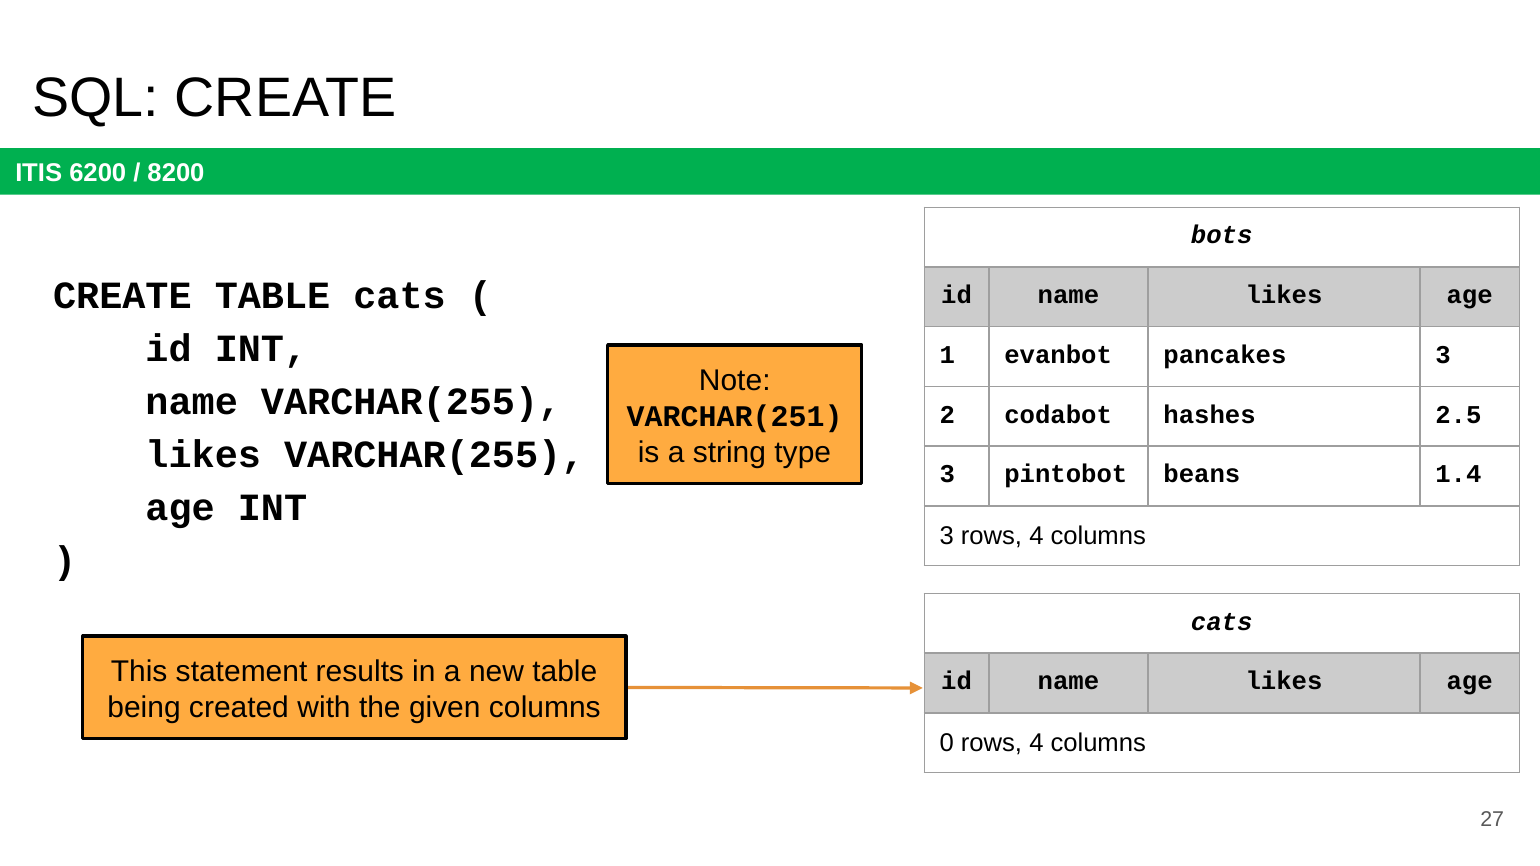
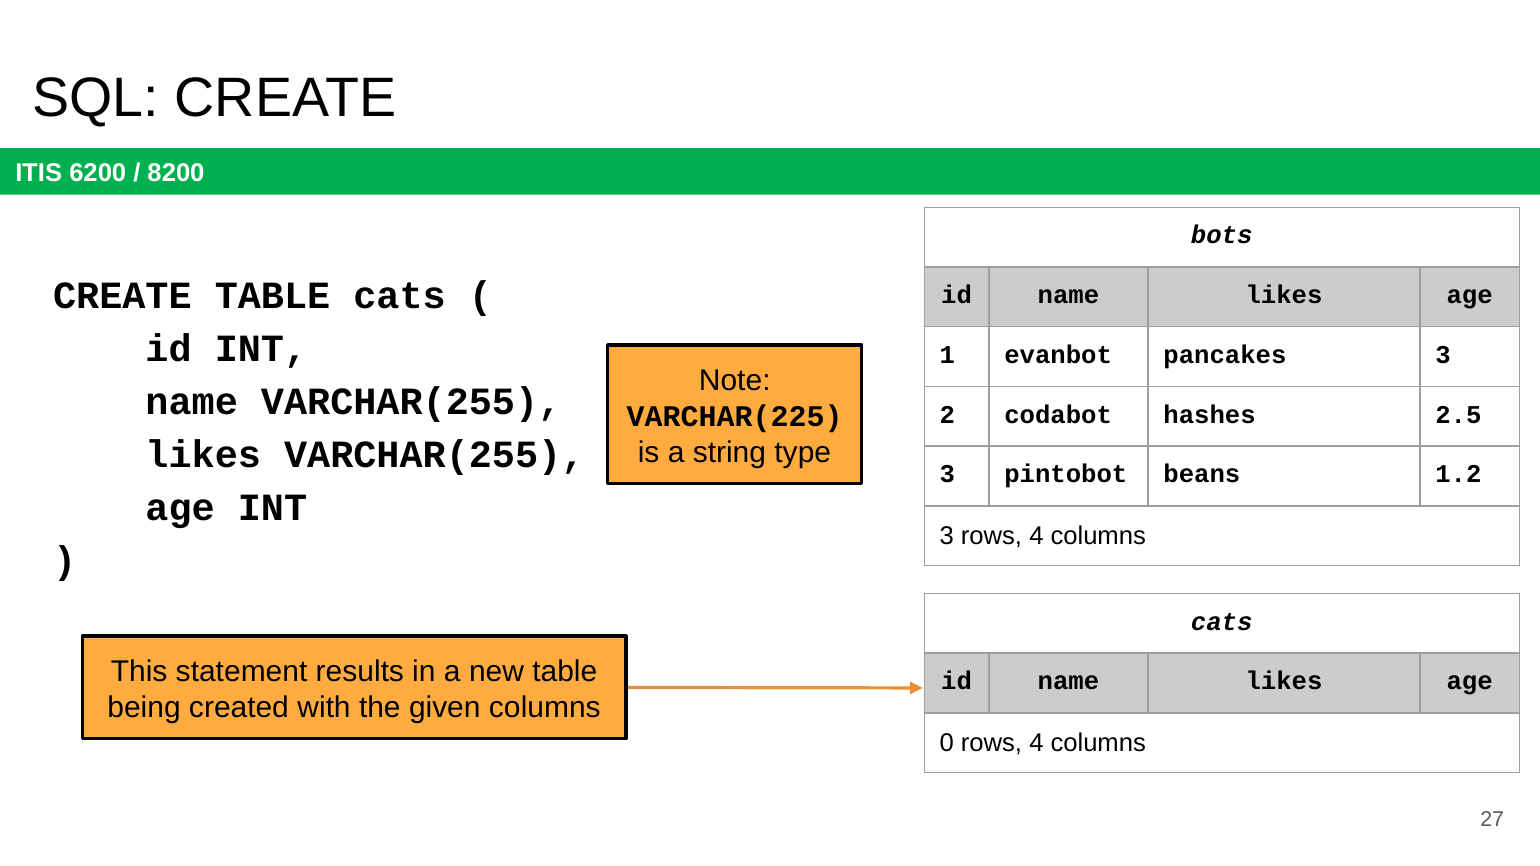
VARCHAR(251: VARCHAR(251 -> VARCHAR(225 (735, 417)
1.4: 1.4 -> 1.2 (1458, 474)
